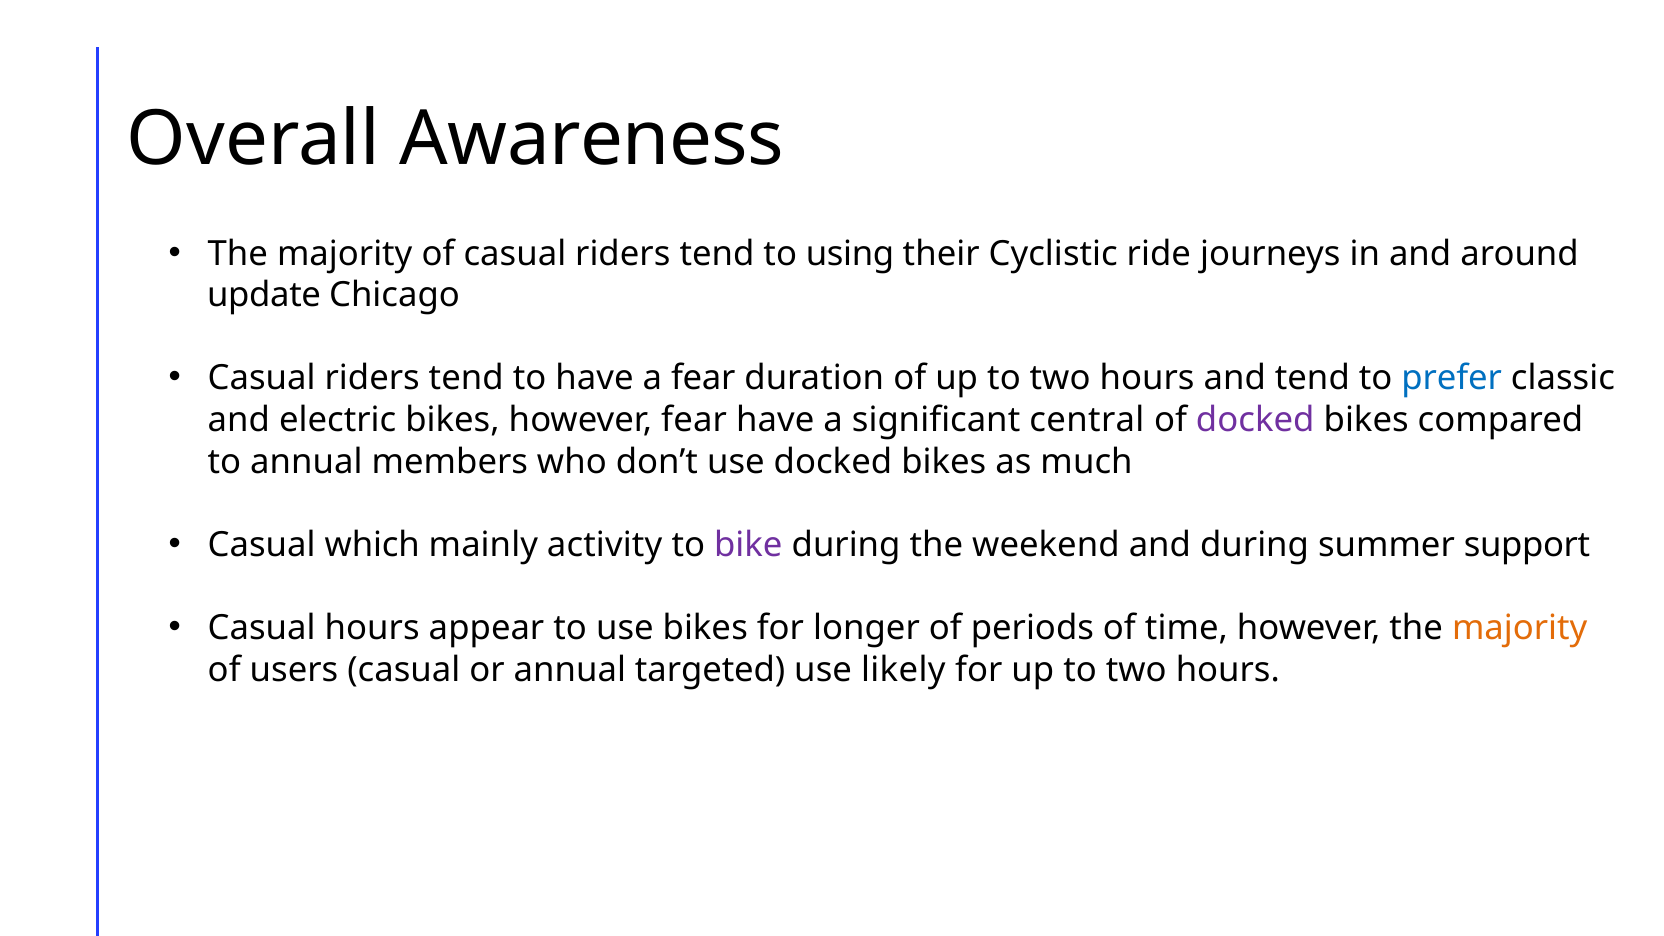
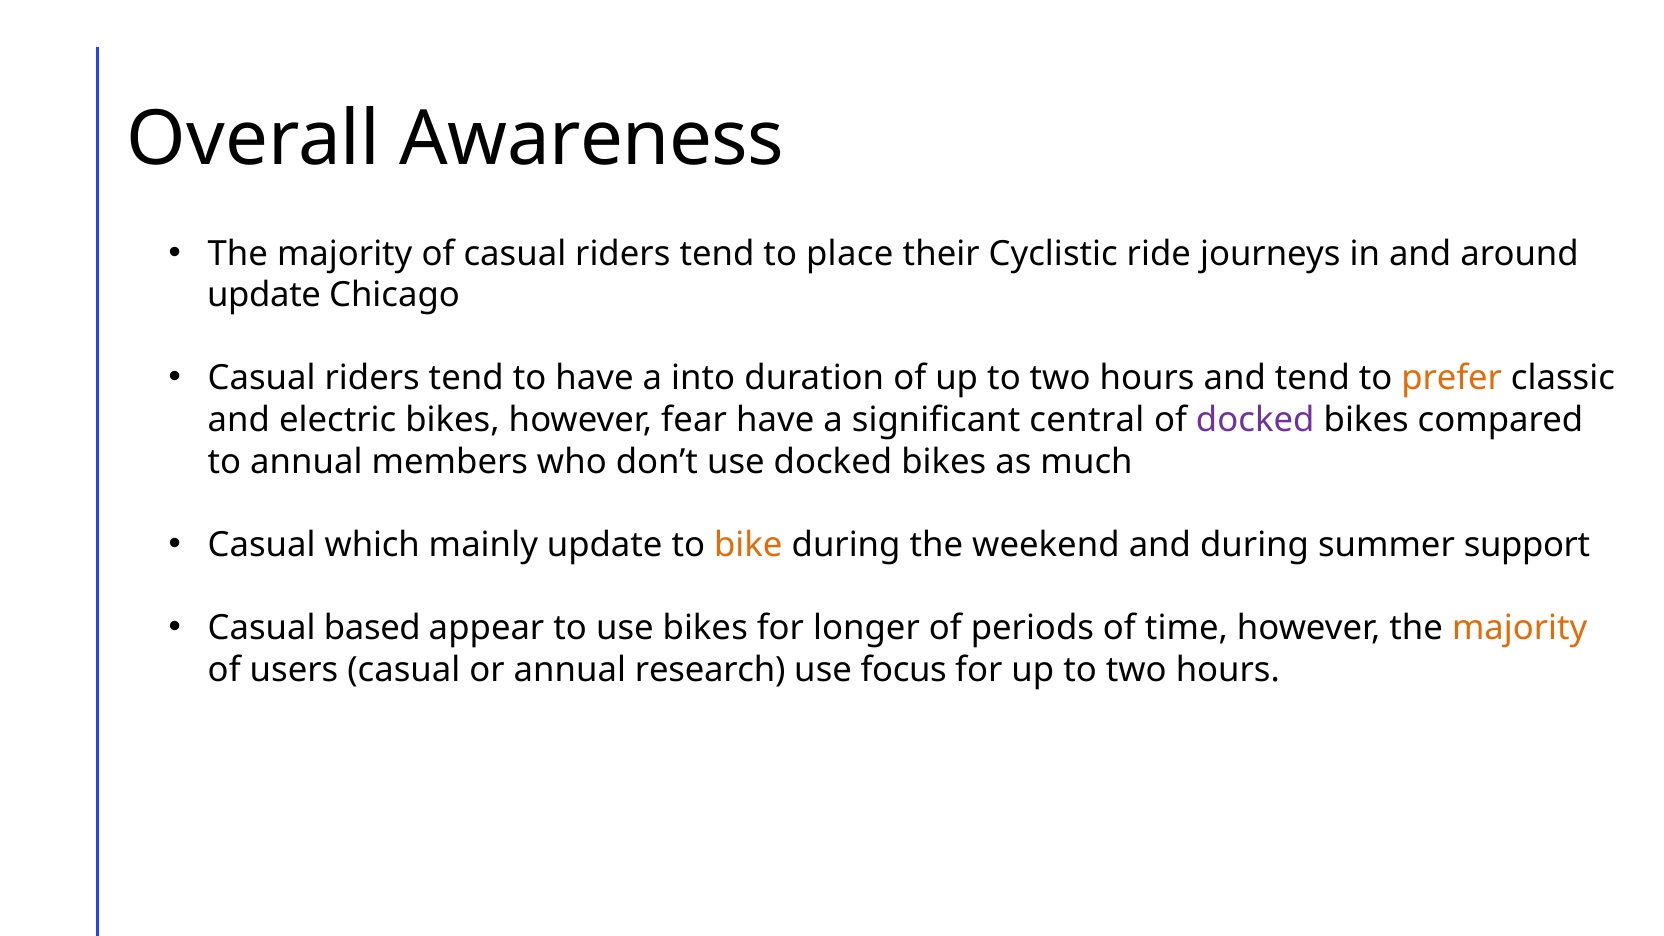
using: using -> place (850, 254)
a fear: fear -> into (703, 378)
prefer colour: blue -> orange (1452, 378)
mainly activity: activity -> update (605, 545)
bike colour: purple -> orange (748, 545)
Casual hours: hours -> based (372, 628)
targeted: targeted -> research (710, 670)
likely: likely -> focus (904, 670)
